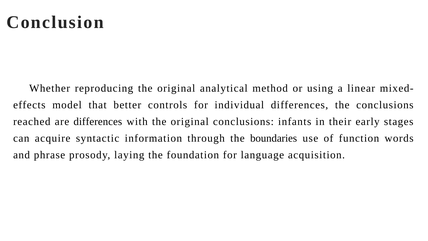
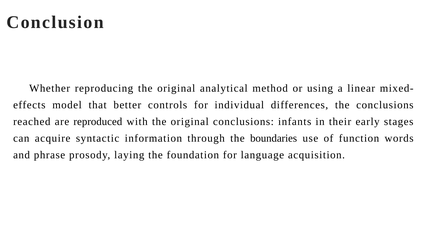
are differences: differences -> reproduced (98, 122)
